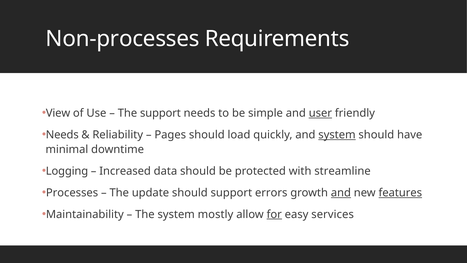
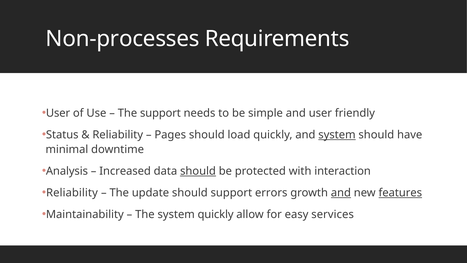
View: View -> User (58, 113)
user underline: present -> none (320, 113)
Needs: Needs -> Status (62, 135)
Logging: Logging -> Analysis (67, 171)
should underline: none -> present (198, 171)
streamline: streamline -> interaction (343, 171)
Processes: Processes -> Reliability (72, 193)
system mostly: mostly -> quickly (216, 214)
for underline: present -> none (274, 214)
